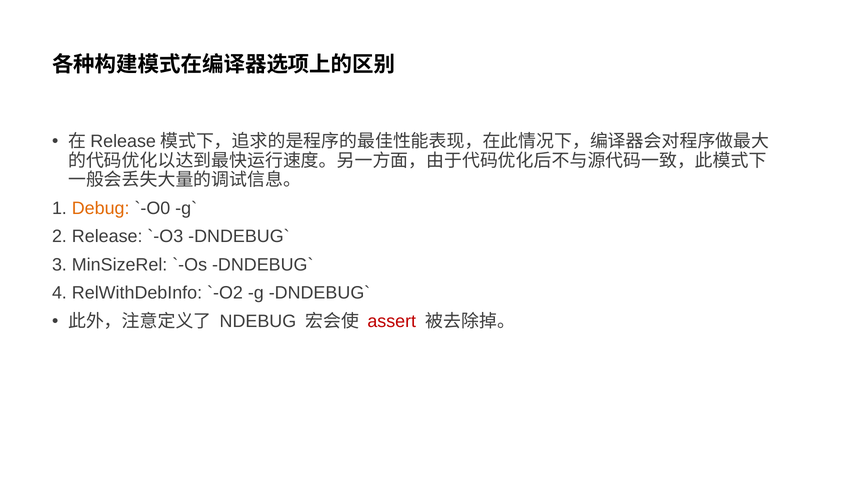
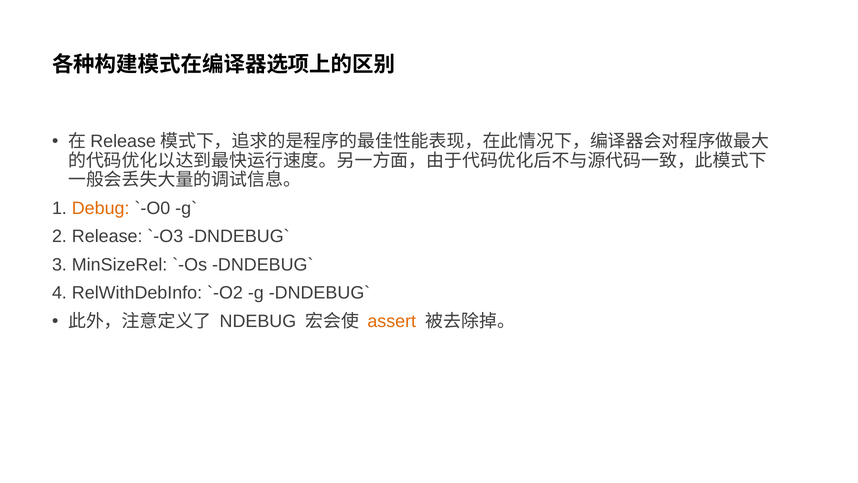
assert colour: red -> orange (392, 321)
